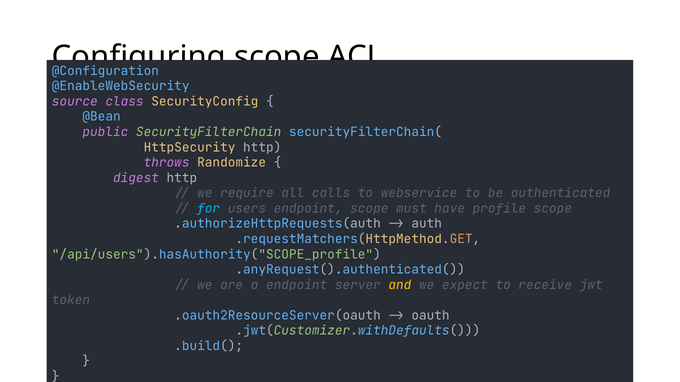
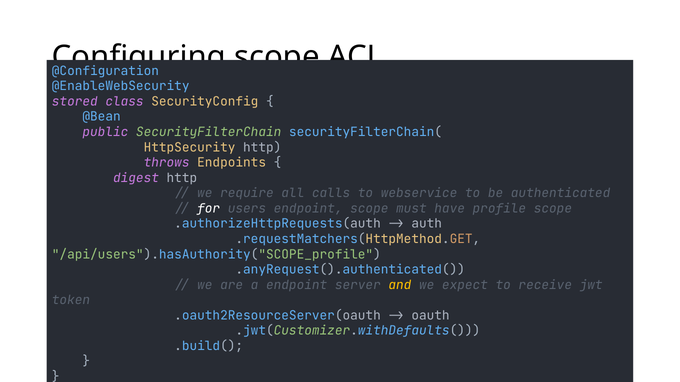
source: source -> stored (75, 102)
Randomize: Randomize -> Endpoints (232, 163)
for colour: light blue -> white (209, 209)
